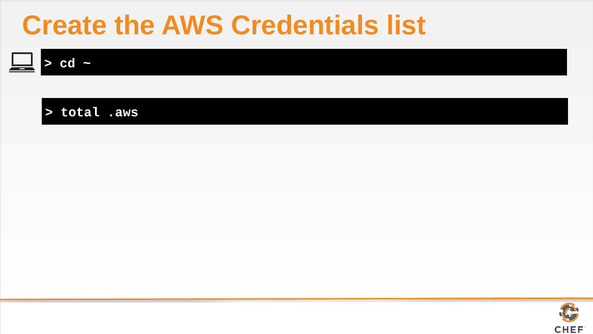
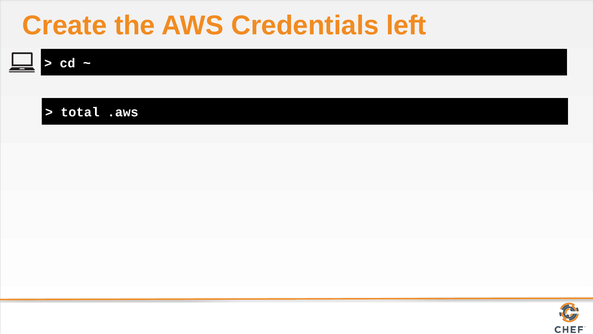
list: list -> left (406, 26)
